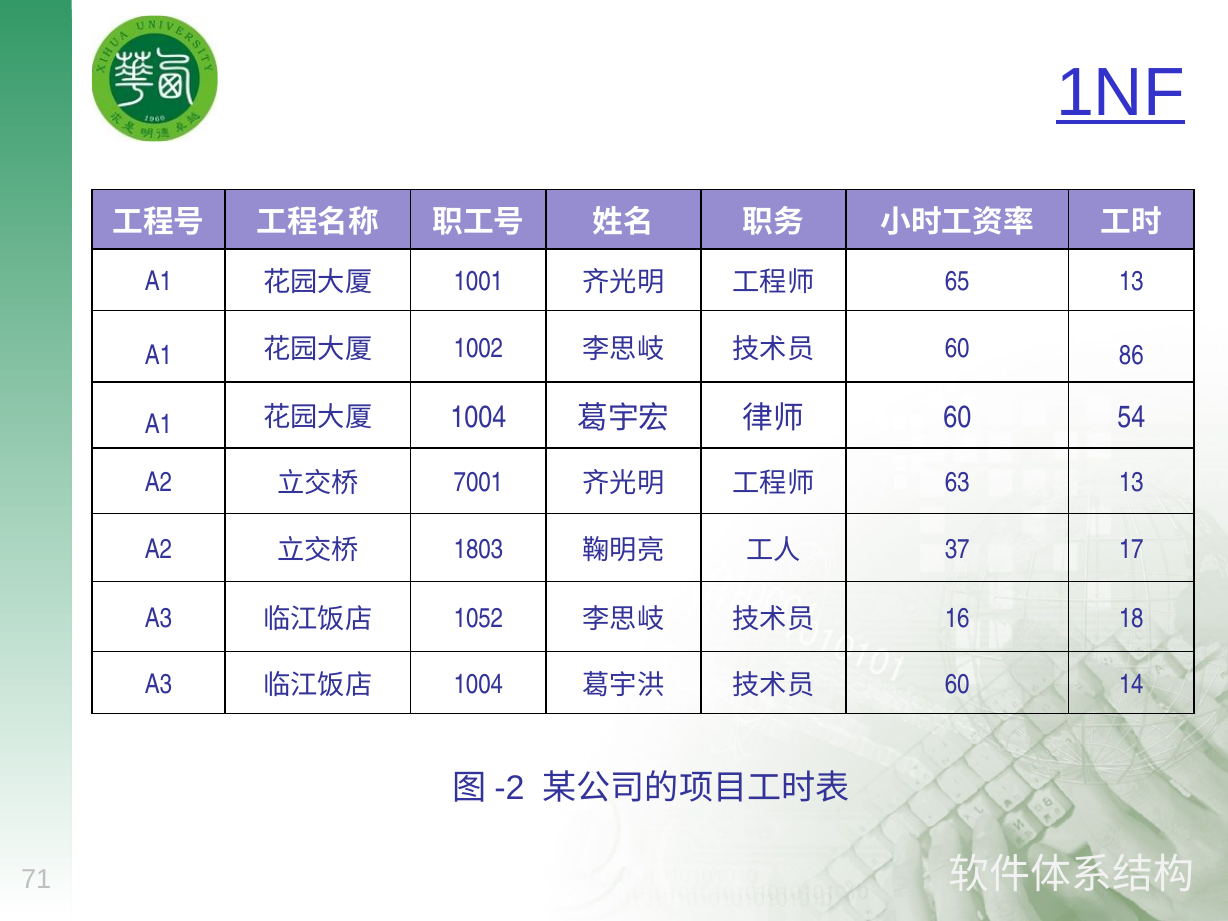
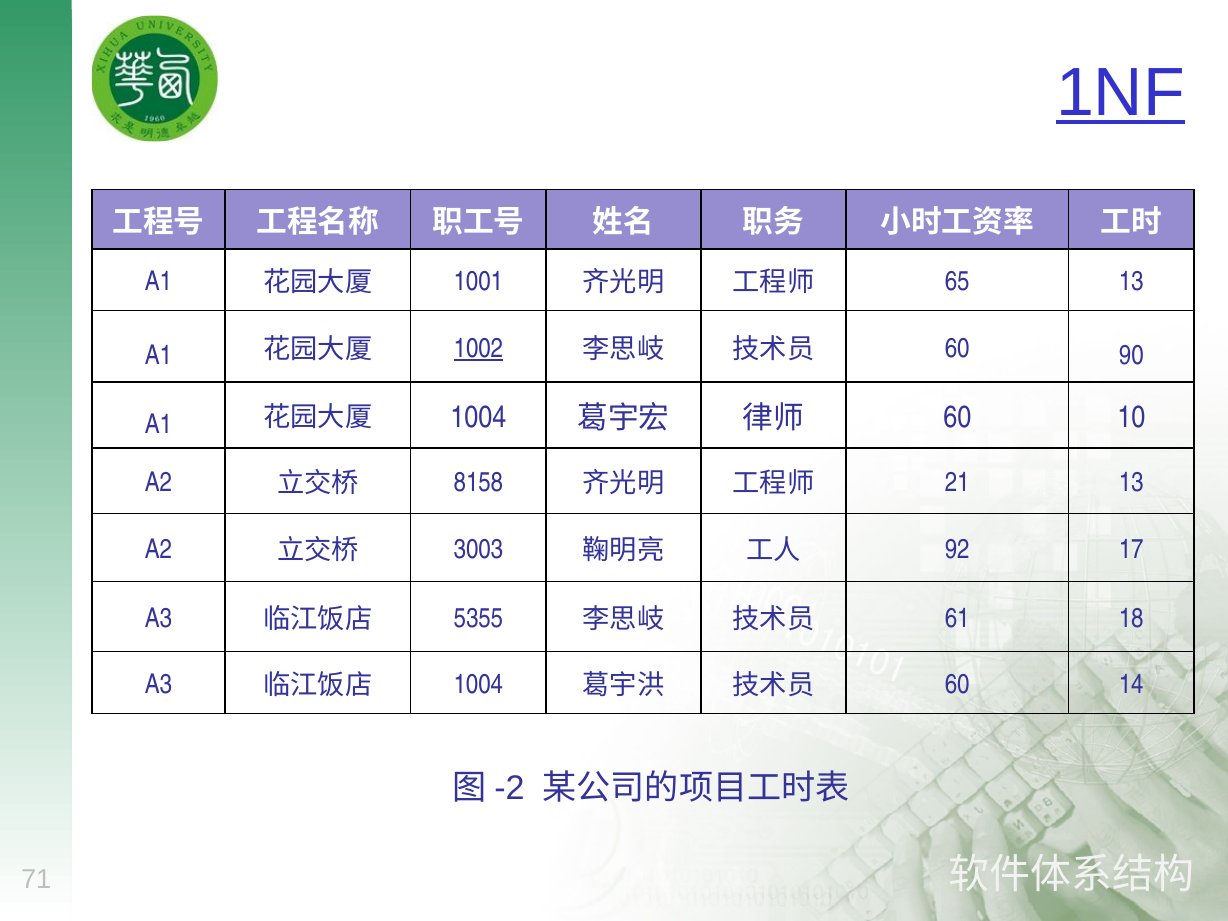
1002 underline: none -> present (478, 348)
86: 86 -> 90 (1131, 356)
54: 54 -> 10 (1131, 417)
7001: 7001 -> 8158 (478, 483)
63: 63 -> 21 (957, 483)
1803: 1803 -> 3003 (478, 550)
37: 37 -> 92 (957, 550)
1052: 1052 -> 5355 (478, 619)
16: 16 -> 61 (957, 619)
